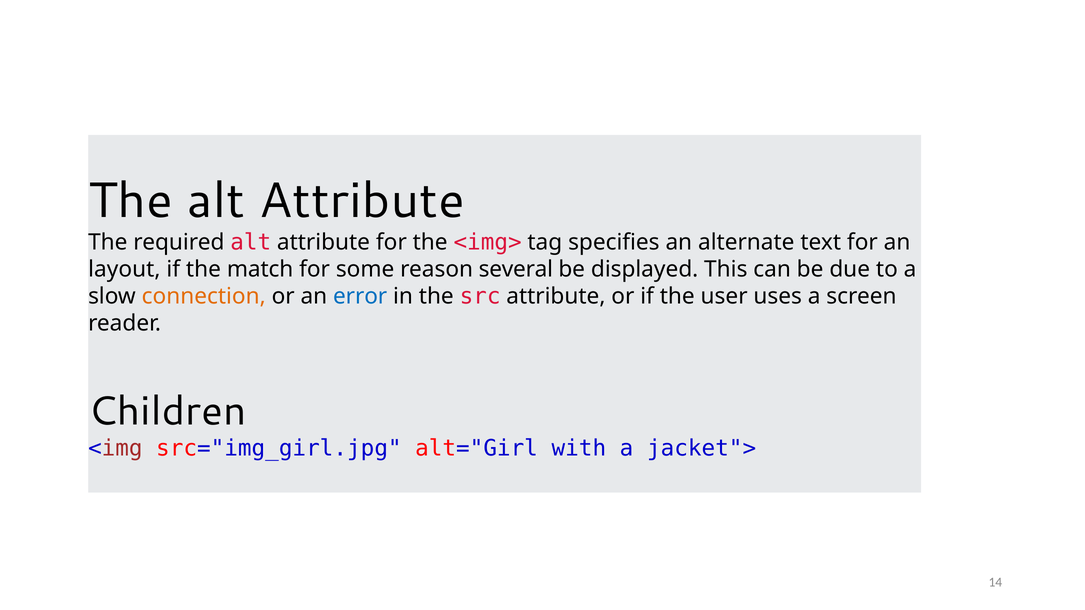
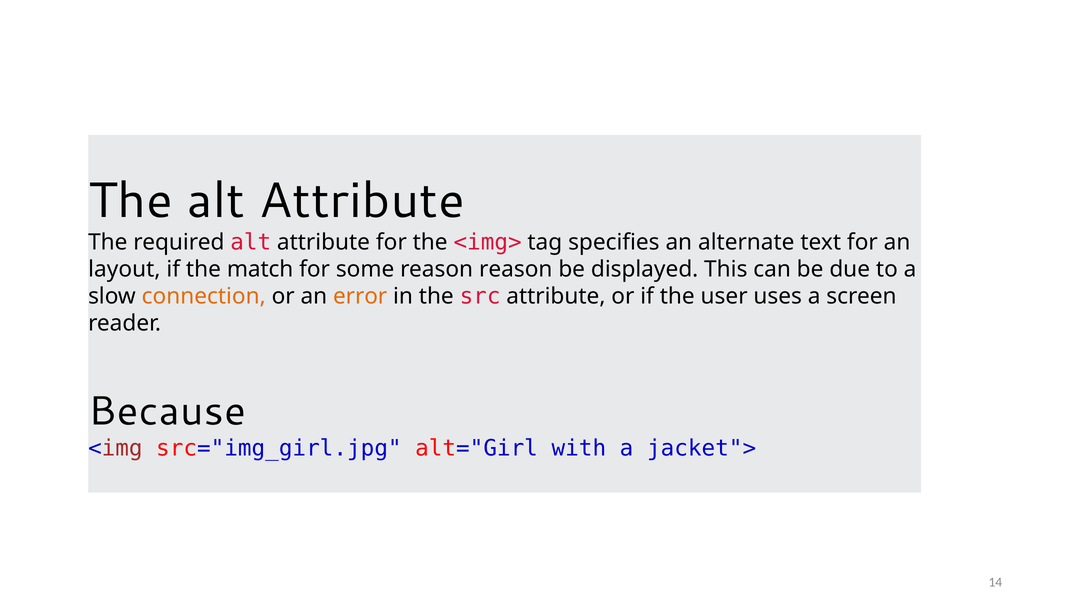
reason several: several -> reason (516, 269)
error colour: blue -> orange (360, 296)
Children: Children -> Because (167, 412)
